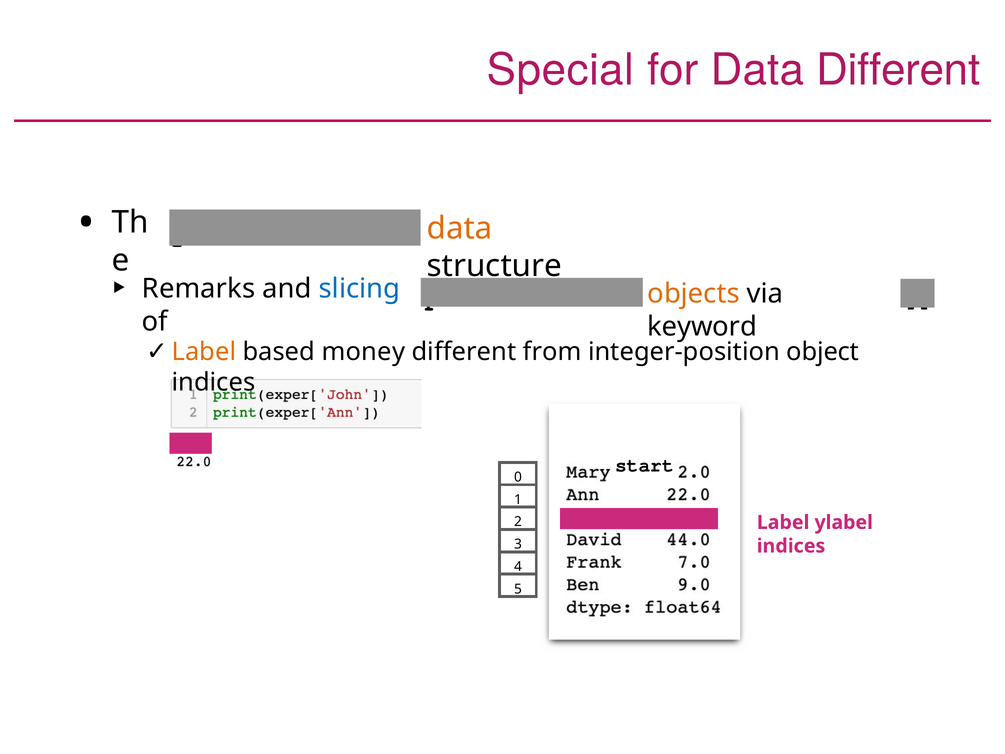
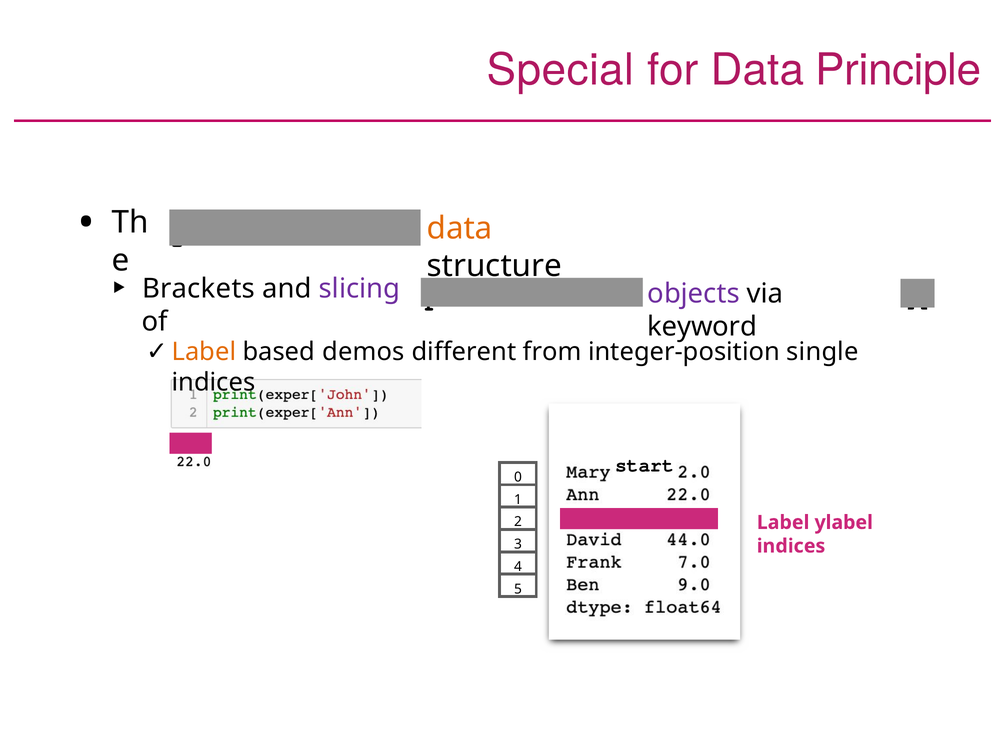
Data Different: Different -> Principle (898, 70)
Remarks: Remarks -> Brackets (199, 289)
slicing colour: blue -> purple (360, 289)
objects colour: orange -> purple (694, 294)
money: money -> demos (363, 352)
object: object -> single (823, 352)
